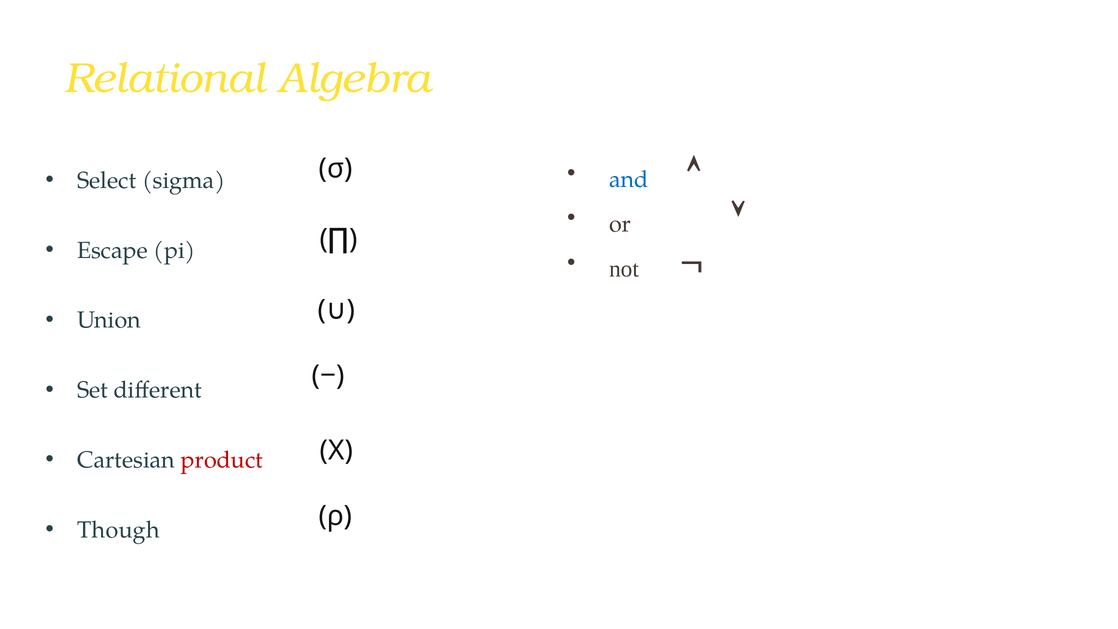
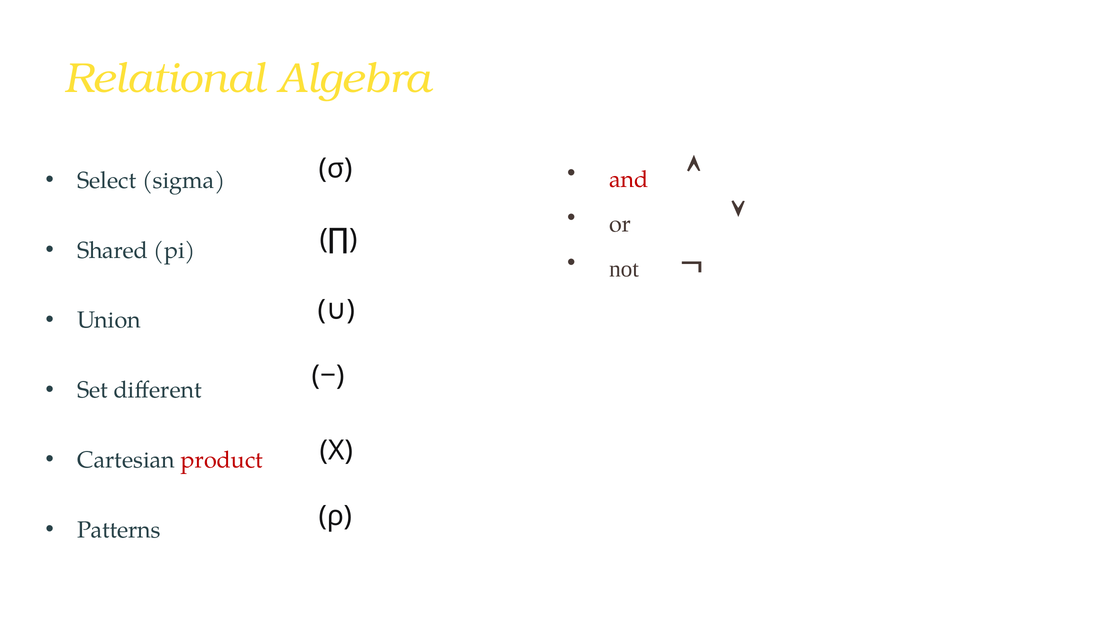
and colour: blue -> red (629, 179)
Escape: Escape -> Shared (112, 250)
Though: Though -> Patterns (119, 530)
